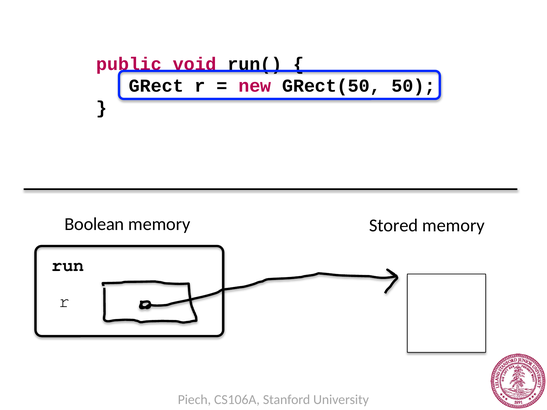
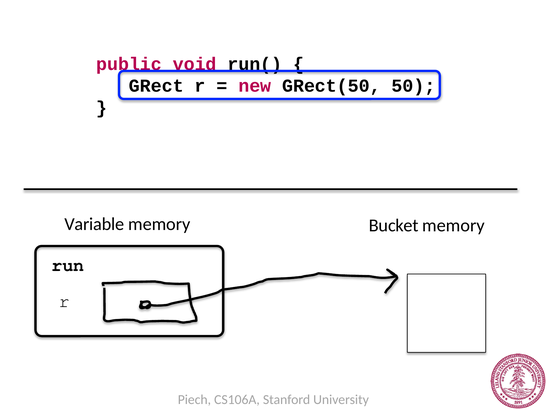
Boolean: Boolean -> Variable (94, 224)
Stored: Stored -> Bucket (394, 226)
